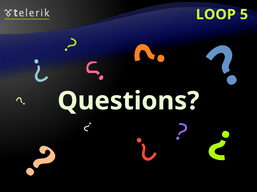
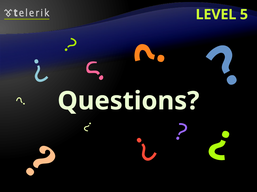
LOOP: LOOP -> LEVEL (216, 15)
